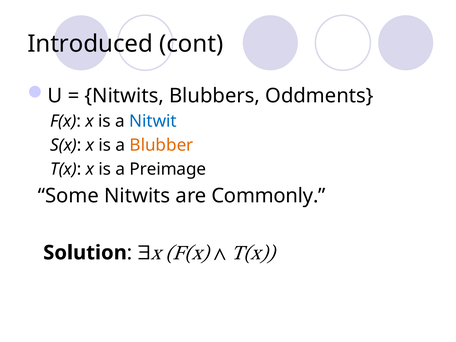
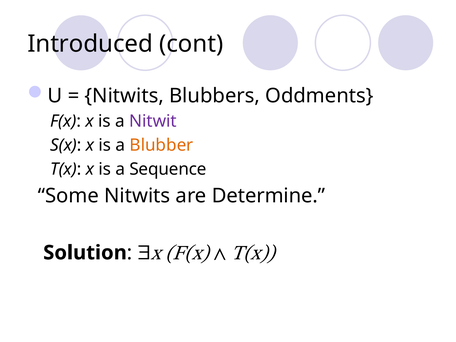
Nitwit colour: blue -> purple (153, 121)
Preimage: Preimage -> Sequence (168, 169)
Commonly: Commonly -> Determine (268, 196)
